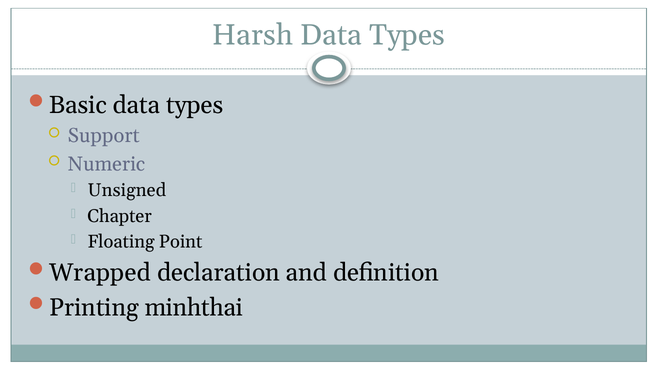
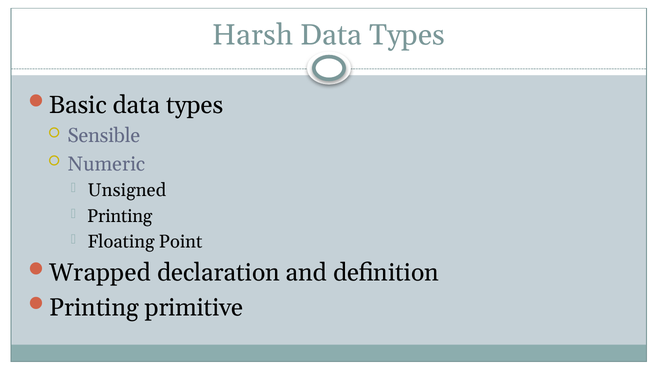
Support: Support -> Sensible (104, 136)
Chapter: Chapter -> Printing (120, 216)
minhthai: minhthai -> primitive (194, 308)
